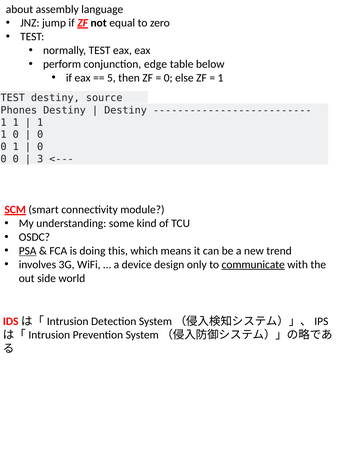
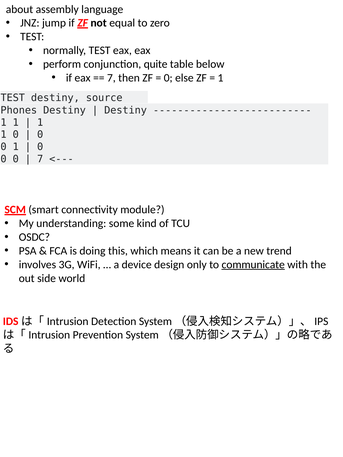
edge: edge -> quite (156, 64)
5: 5 -> 7 (111, 78)
3: 3 -> 7 (40, 159)
PSA underline: present -> none (28, 251)
